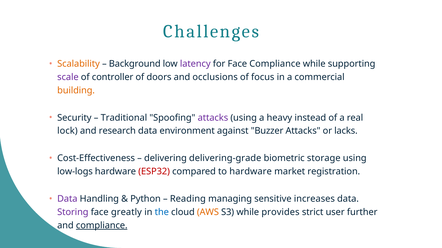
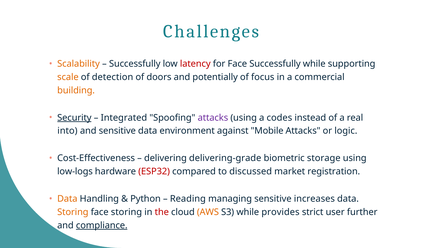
Background: Background -> Successfully (135, 64)
latency colour: purple -> red (195, 64)
Face Compliance: Compliance -> Successfully (275, 64)
scale colour: purple -> orange (68, 77)
controller: controller -> detection (113, 77)
occlusions: occlusions -> potentially (215, 77)
Security underline: none -> present (74, 118)
Traditional: Traditional -> Integrated (124, 118)
heavy: heavy -> codes (279, 118)
lock: lock -> into (67, 131)
and research: research -> sensitive (117, 131)
Buzzer: Buzzer -> Mobile (267, 131)
lacks: lacks -> logic (346, 131)
to hardware: hardware -> discussed (251, 172)
Data colour: purple -> orange (67, 199)
Storing colour: purple -> orange (73, 213)
face greatly: greatly -> storing (126, 213)
the colour: blue -> red (162, 213)
